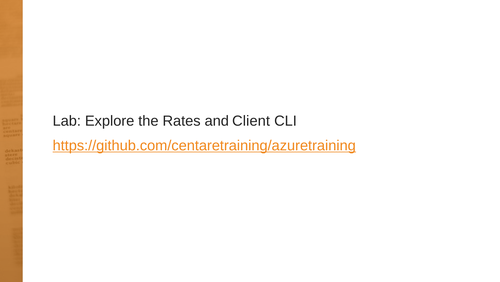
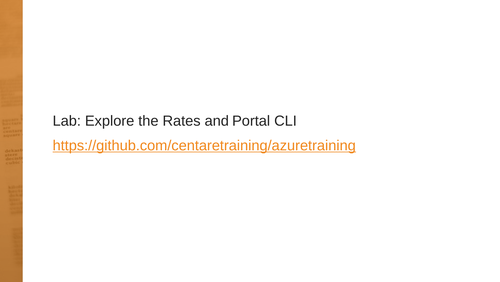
Client: Client -> Portal (251, 121)
